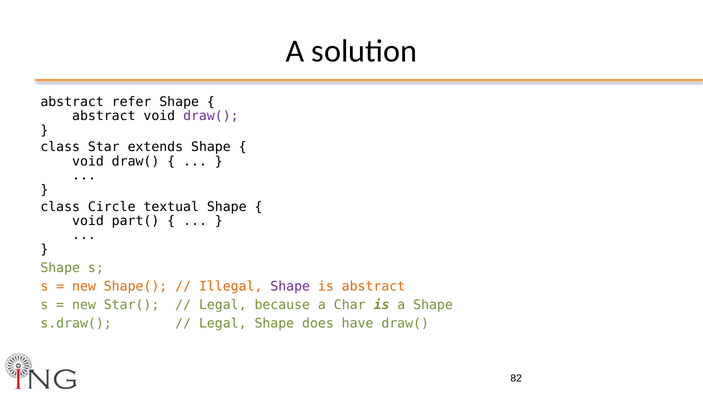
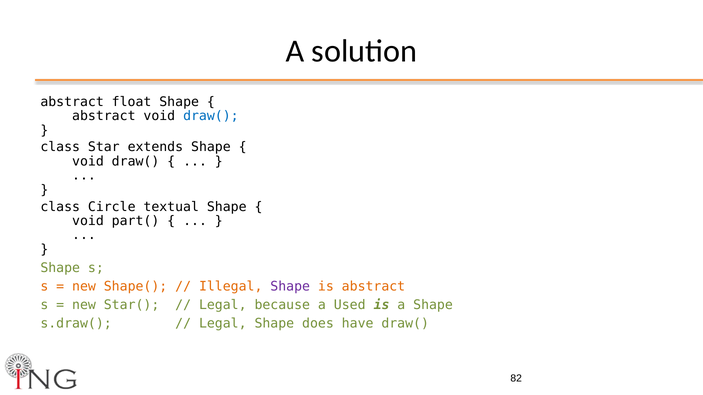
refer: refer -> float (132, 102)
draw( colour: purple -> blue (211, 116)
Char: Char -> Used (350, 305)
